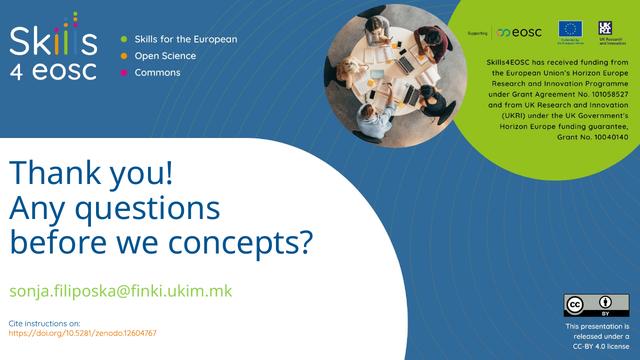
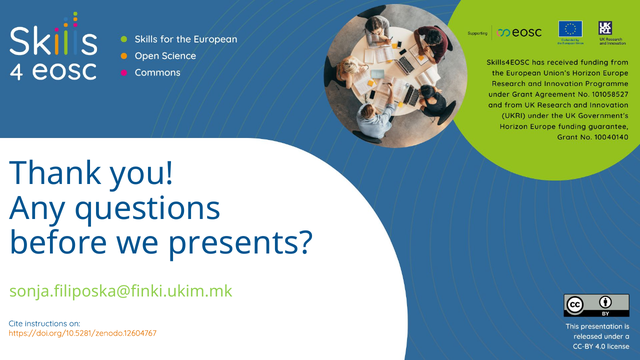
concepts: concepts -> presents (240, 243)
